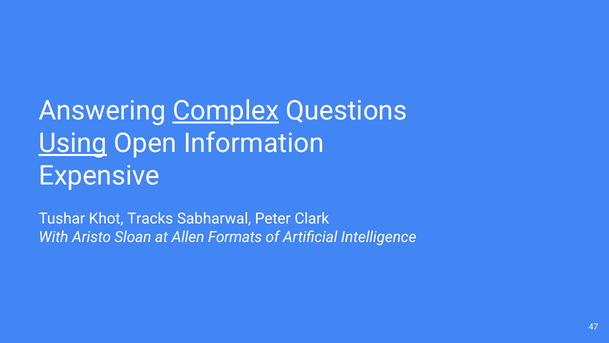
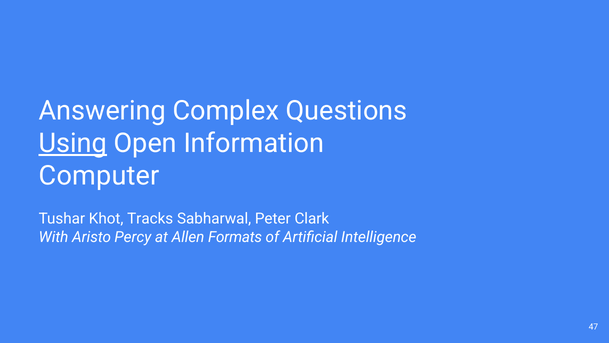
Complex underline: present -> none (226, 111)
Expensive: Expensive -> Computer (99, 176)
Sloan: Sloan -> Percy (133, 237)
